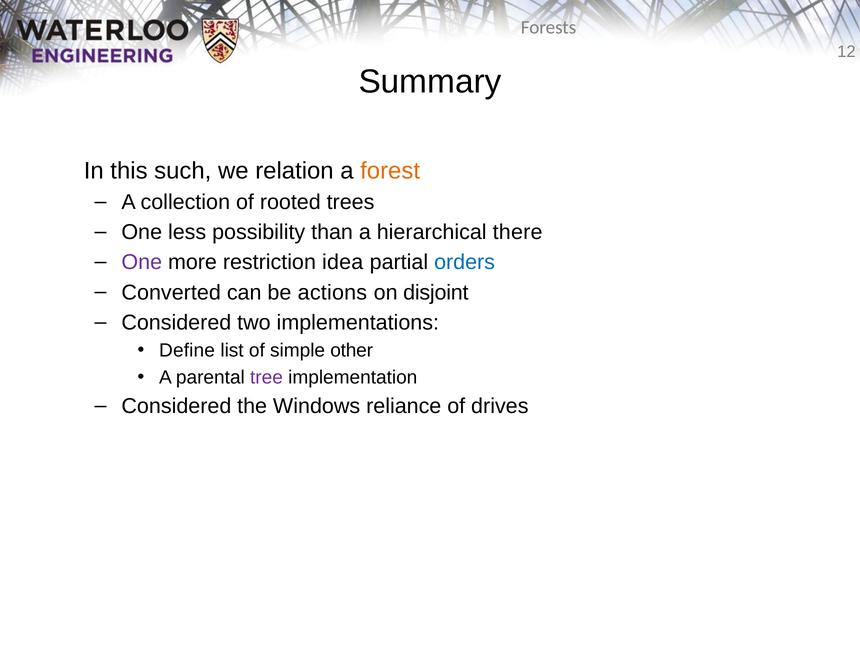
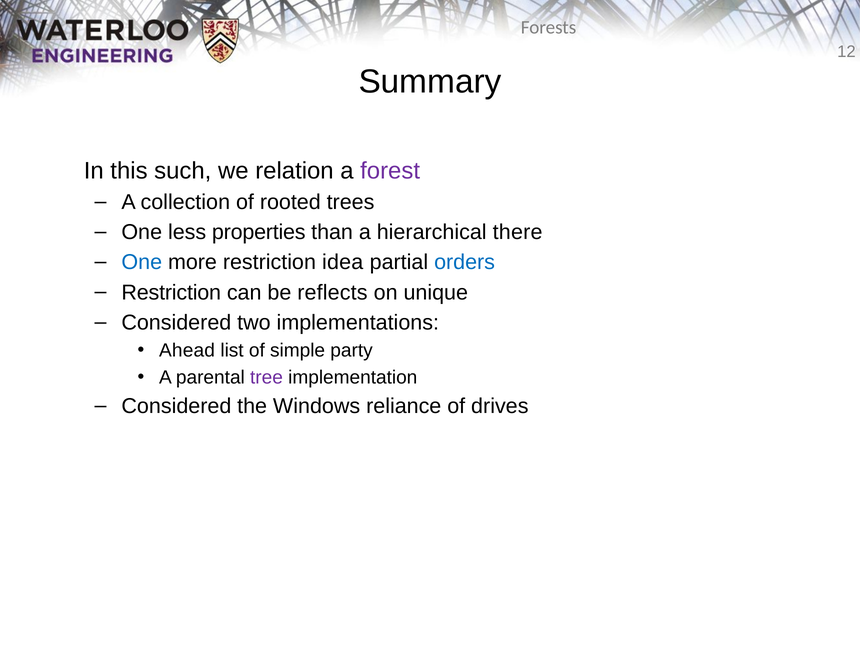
forest colour: orange -> purple (390, 171)
possibility: possibility -> properties (259, 232)
One colour: purple -> blue (142, 262)
Converted: Converted -> Restriction (171, 292)
actions: actions -> reflects (332, 292)
disjoint: disjoint -> unique (436, 292)
Define: Define -> Ahead (187, 351)
other: other -> party (352, 351)
